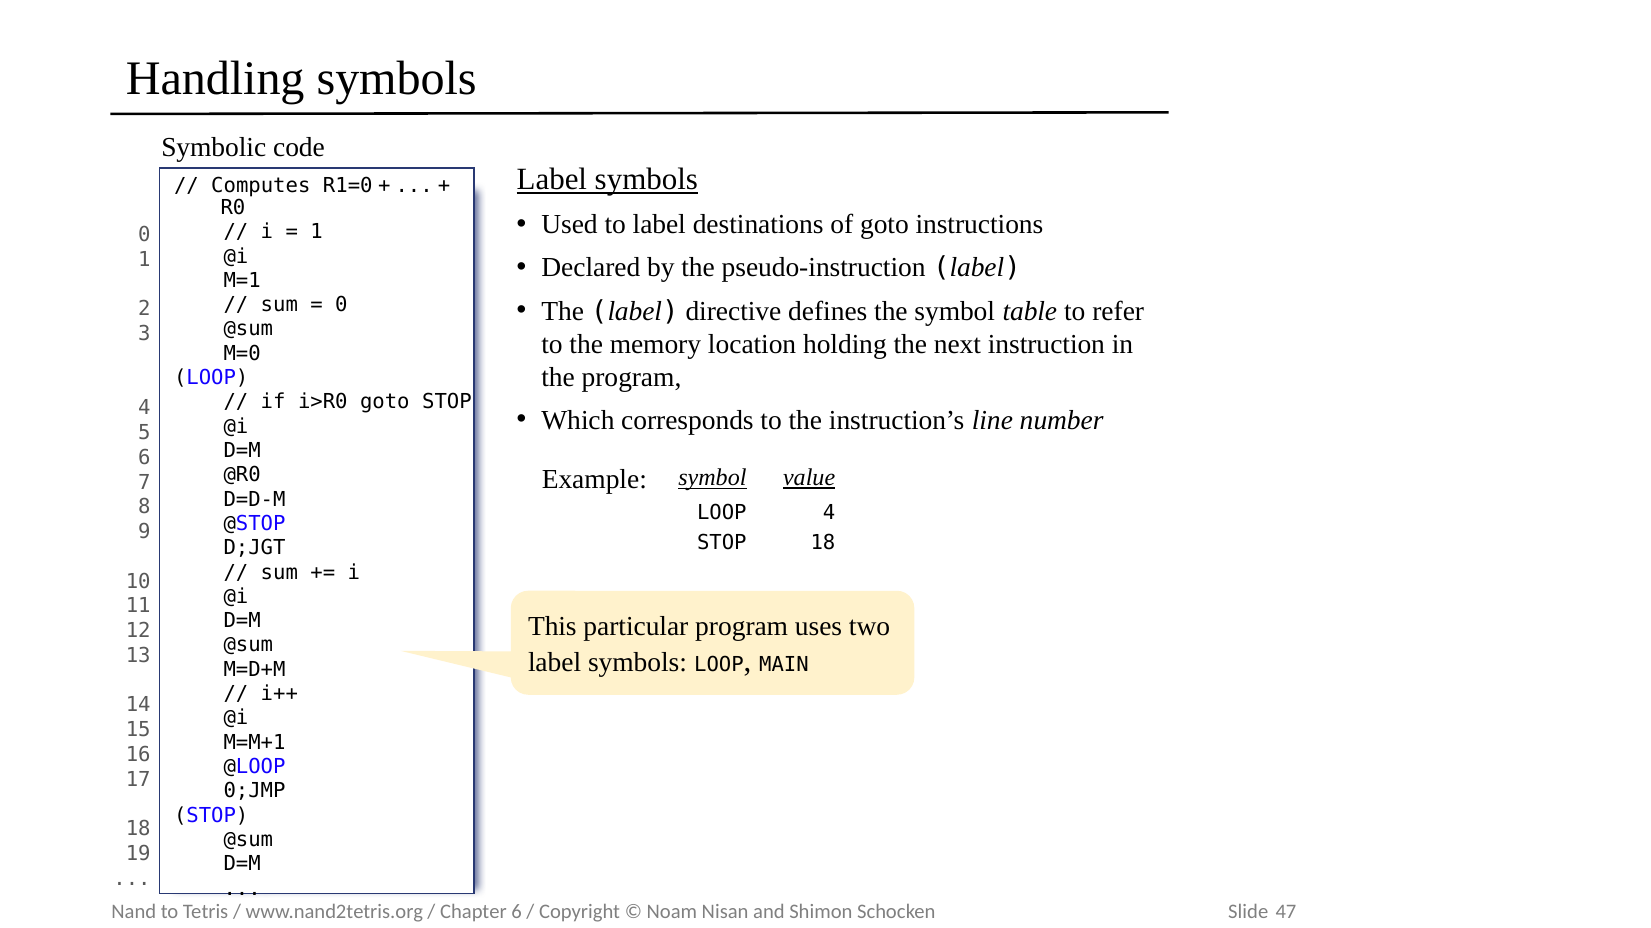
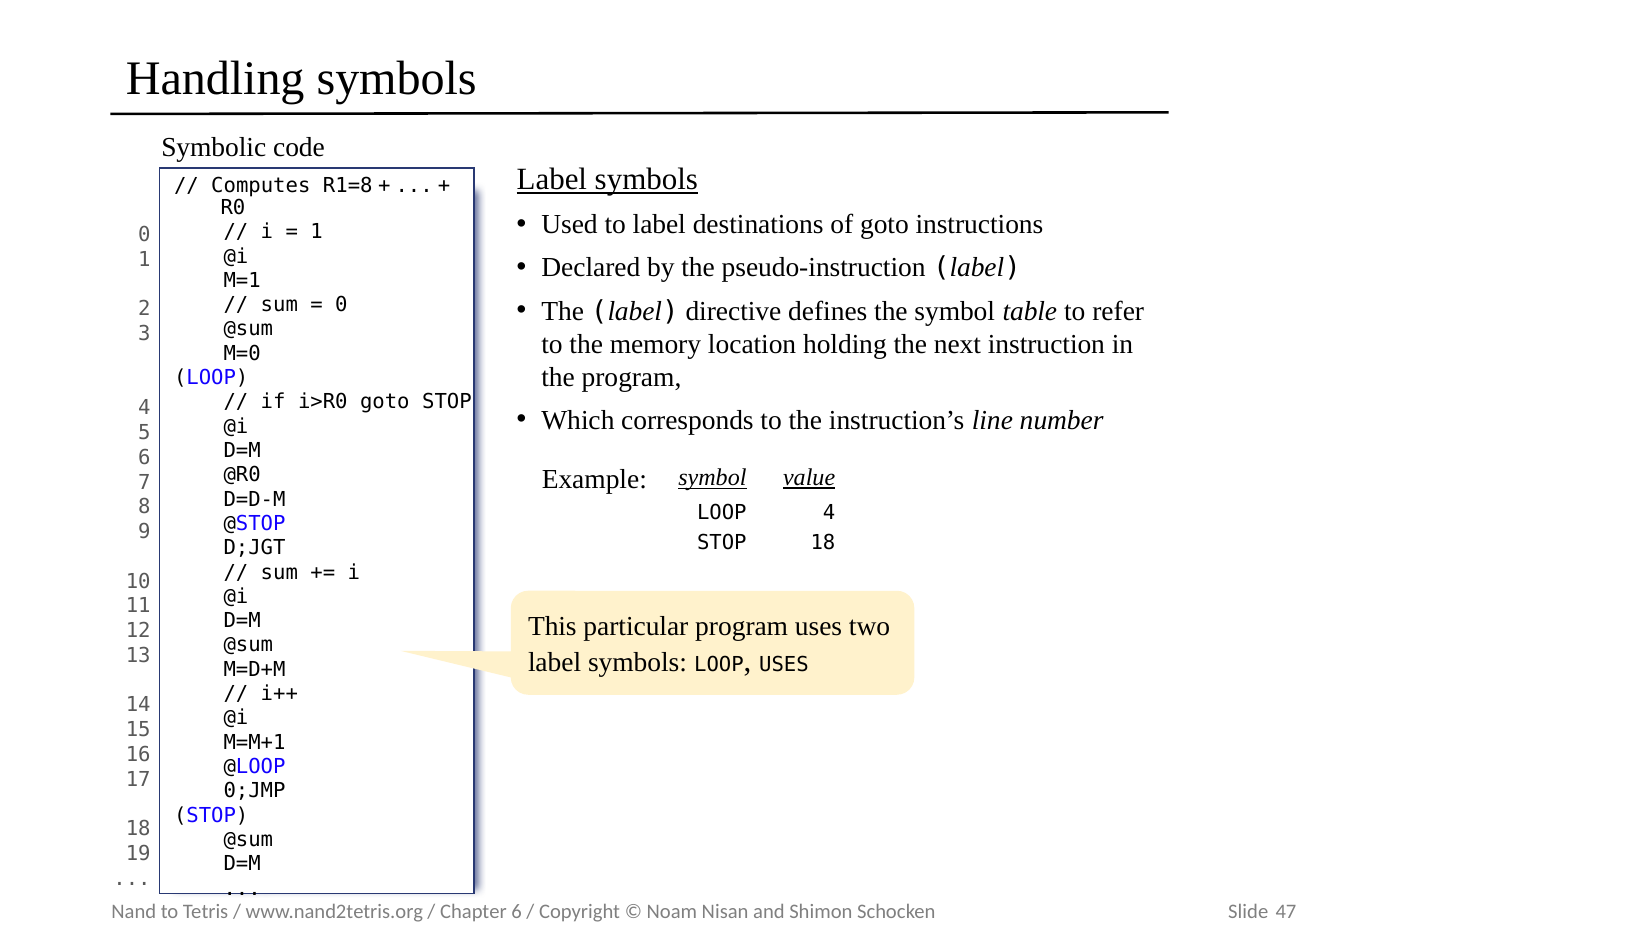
R1=0: R1=0 -> R1=8 (348, 186)
MAIN: MAIN -> USES (784, 665)
